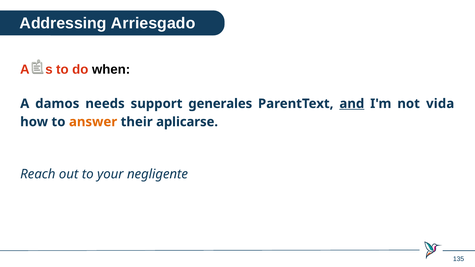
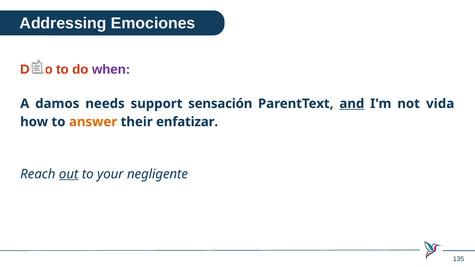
Arriesgado: Arriesgado -> Emociones (153, 23)
Años: Años -> Debo (36, 70)
when colour: black -> purple (111, 70)
generales: generales -> sensación (220, 104)
aplicarse: aplicarse -> enfatizar (187, 122)
out underline: none -> present (69, 174)
